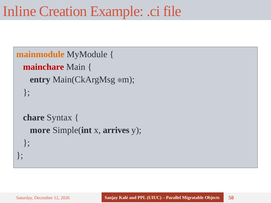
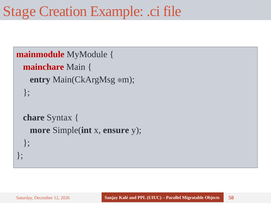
Inline: Inline -> Stage (19, 11)
mainmodule colour: orange -> red (40, 54)
arrives: arrives -> ensure (116, 130)
